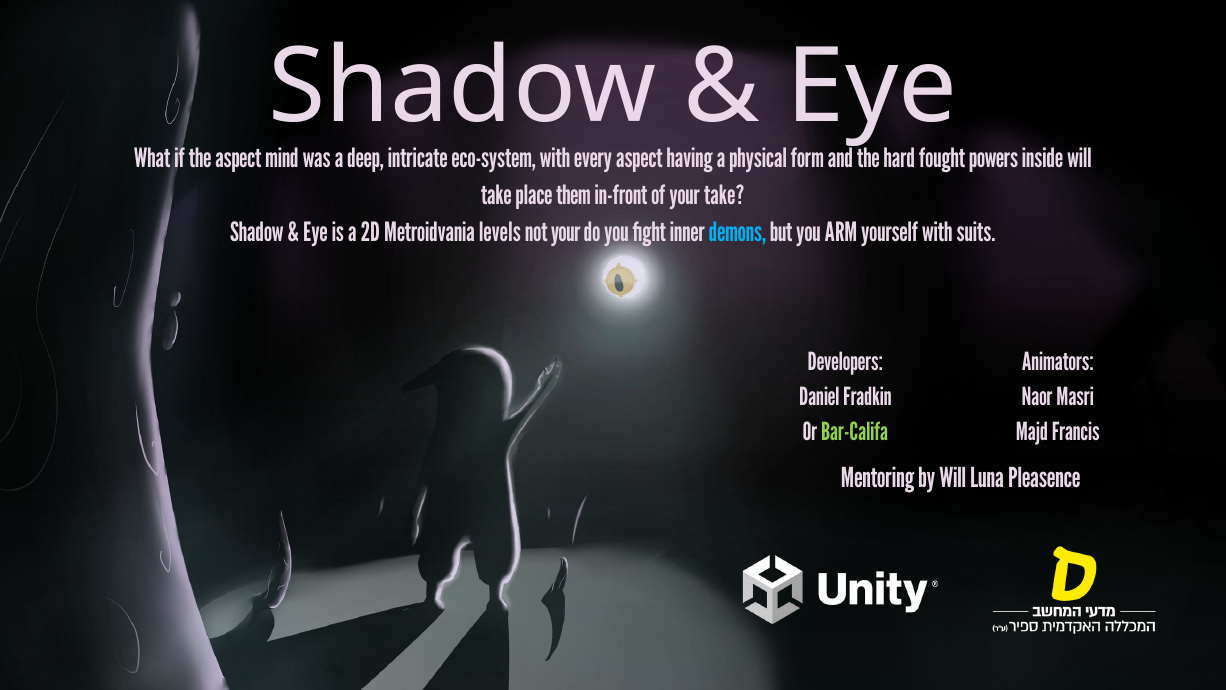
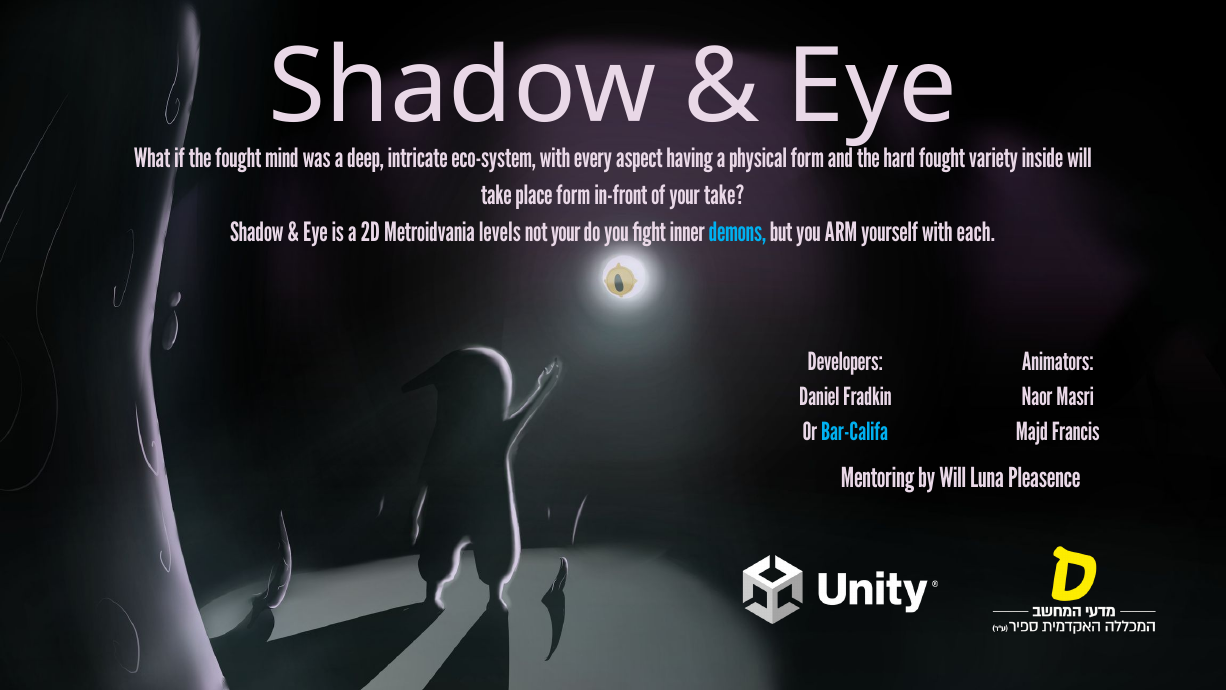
the aspect: aspect -> fought (238, 159)
powers: powers -> variety (994, 159)
place them: them -> form (573, 196)
suits: suits -> each (976, 233)
Bar-Califa colour: light green -> light blue (855, 432)
